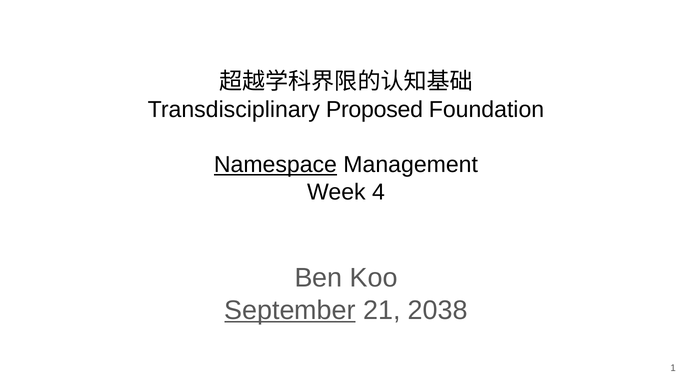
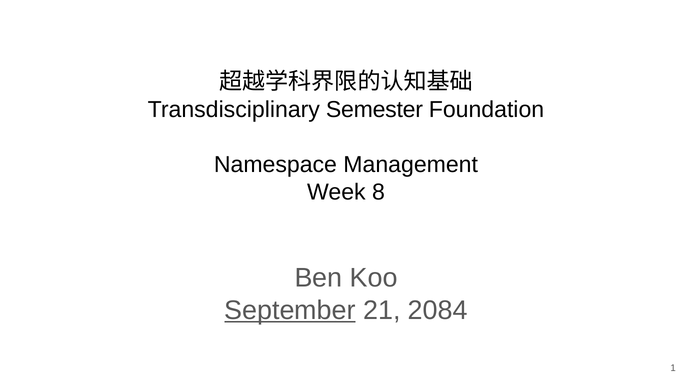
Proposed: Proposed -> Semester (374, 109)
Namespace underline: present -> none (275, 165)
4: 4 -> 8 (378, 193)
2038: 2038 -> 2084 (438, 310)
